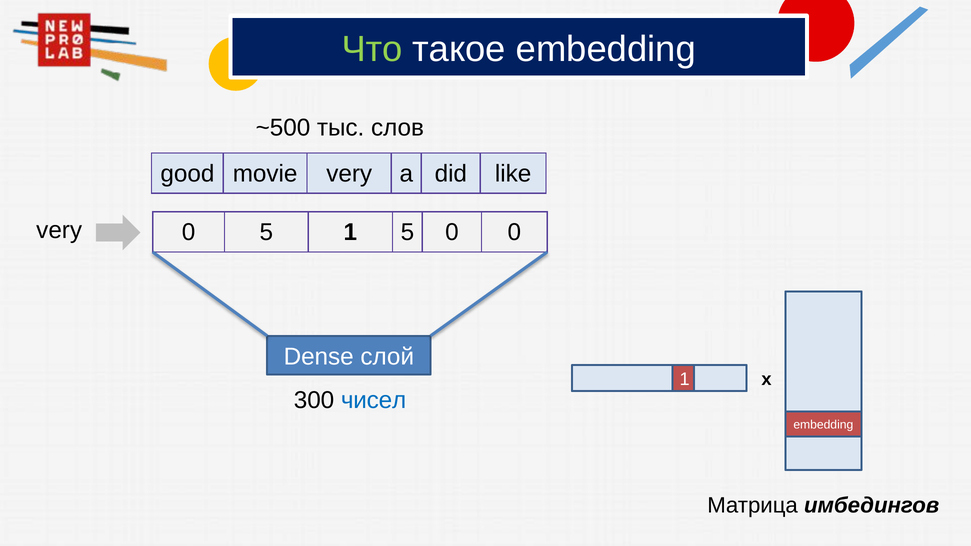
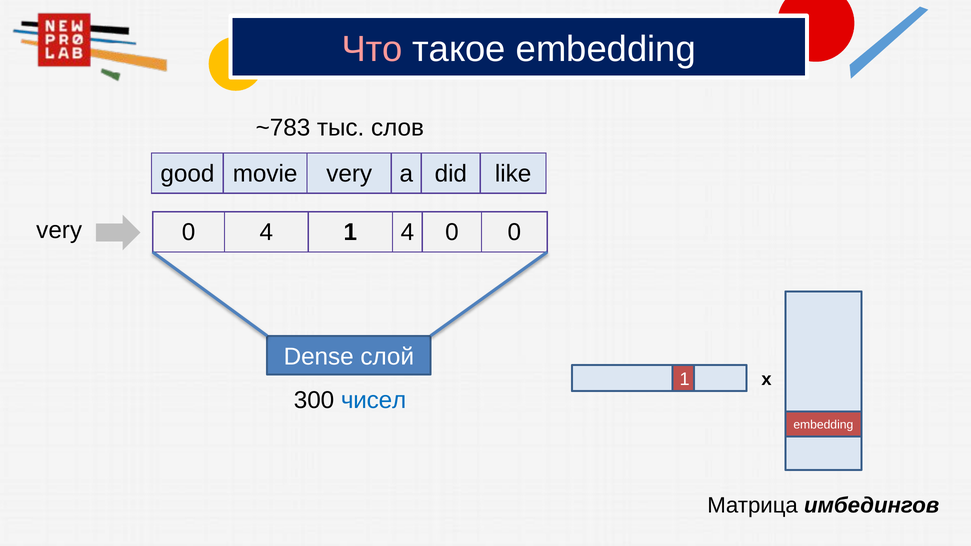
Что colour: light green -> pink (372, 49)
~500: ~500 -> ~783 (283, 128)
0 5: 5 -> 4 (266, 232)
1 5: 5 -> 4 (407, 232)
